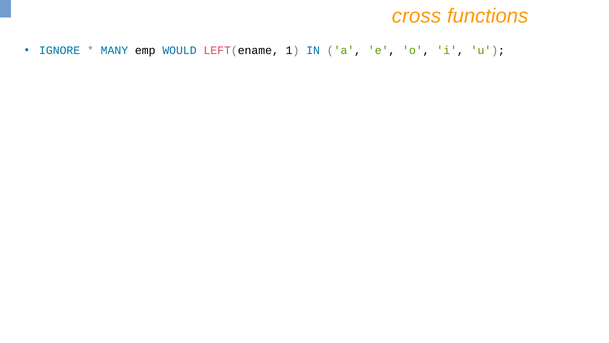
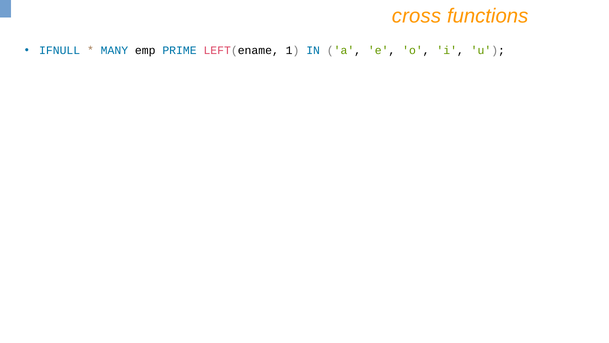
IGNORE: IGNORE -> IFNULL (60, 50)
WOULD: WOULD -> PRIME (180, 50)
